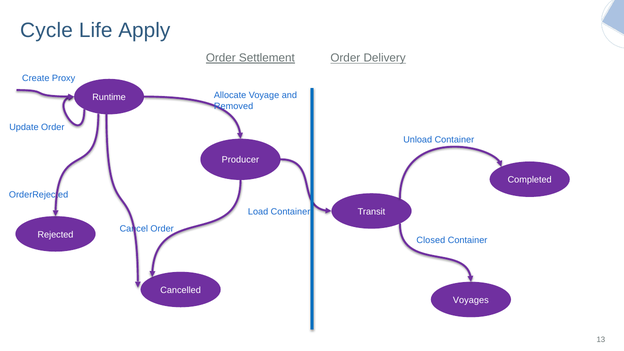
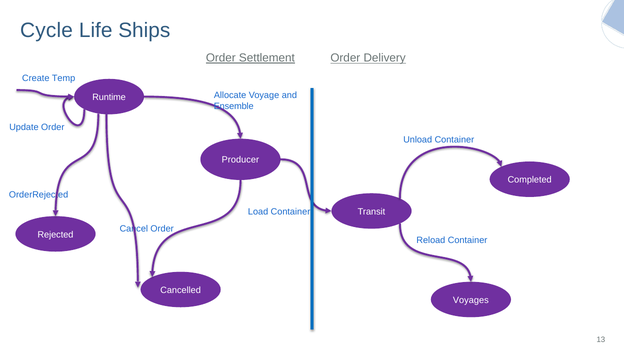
Apply: Apply -> Ships (144, 30)
Proxy: Proxy -> Temp (64, 78)
Removed: Removed -> Ensemble (234, 106)
Closed: Closed -> Reload (431, 240)
